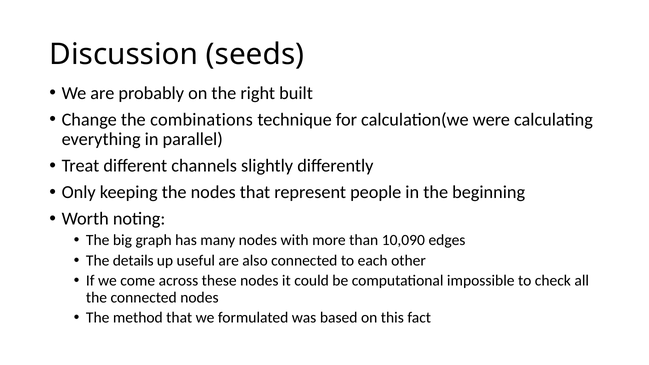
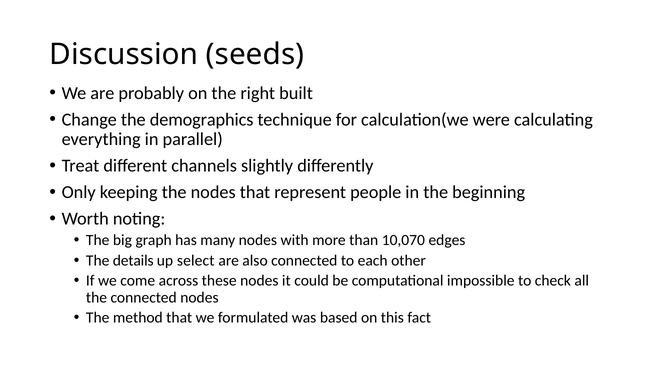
combinations: combinations -> demographics (202, 120)
10,090: 10,090 -> 10,070 (403, 240)
useful: useful -> select (196, 261)
